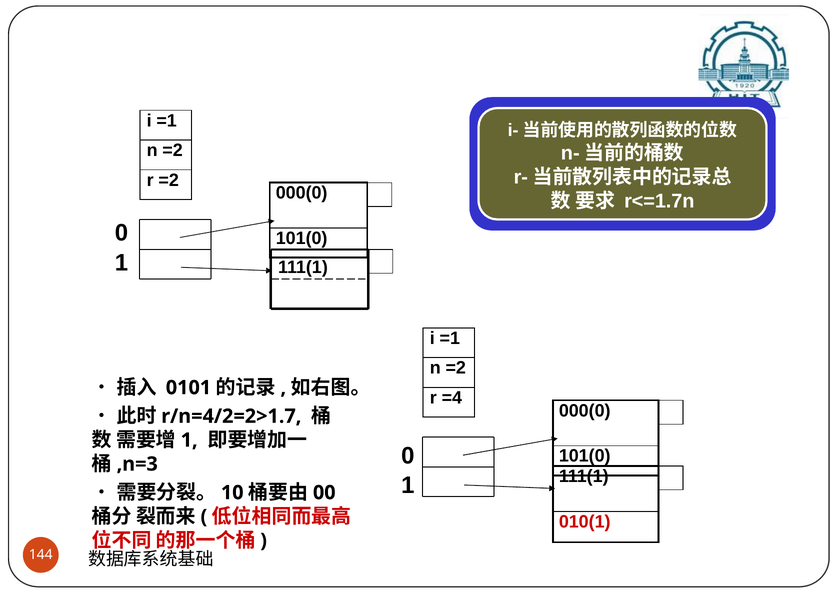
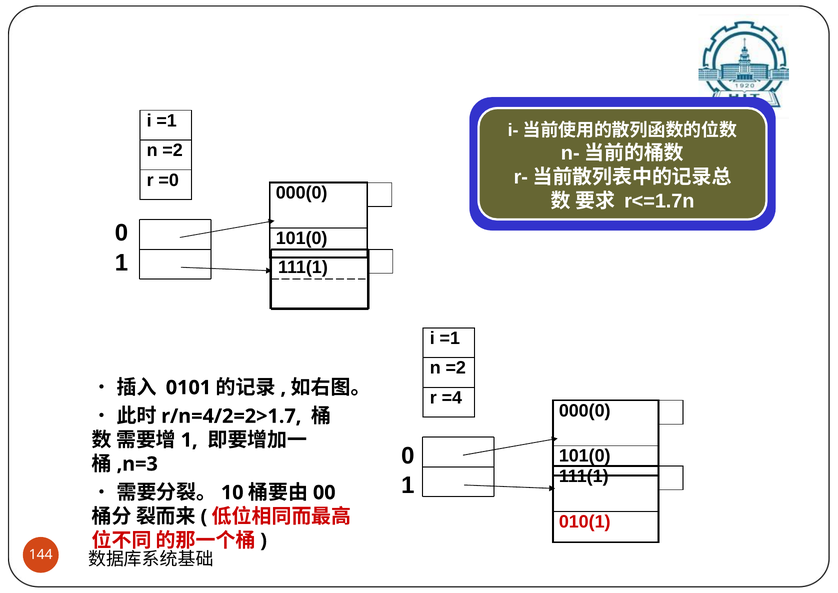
r =2: =2 -> =0 (169, 180)
